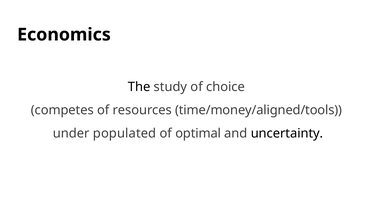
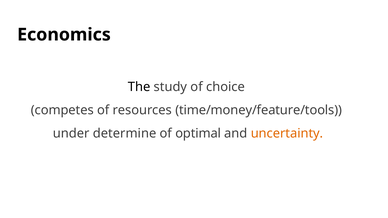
time/money/aligned/tools: time/money/aligned/tools -> time/money/feature/tools (259, 110)
populated: populated -> determine (125, 134)
uncertainty colour: black -> orange (287, 134)
